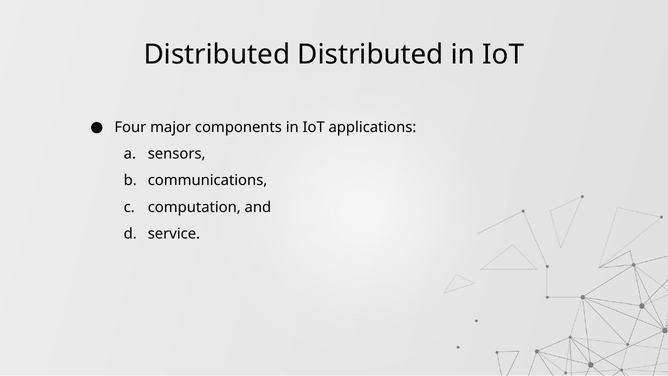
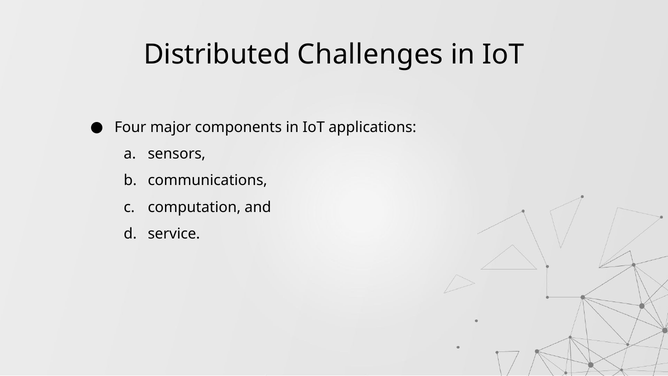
Distributed Distributed: Distributed -> Challenges (370, 54)
